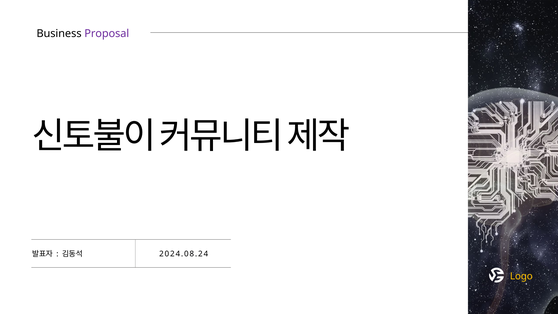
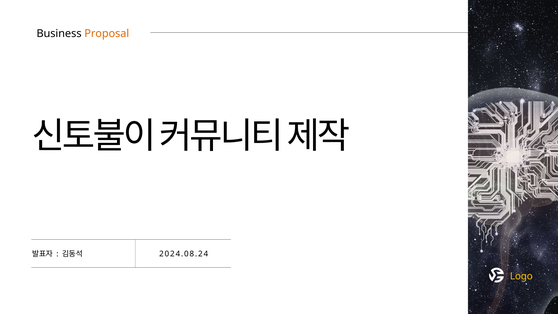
Proposal colour: purple -> orange (107, 33)
